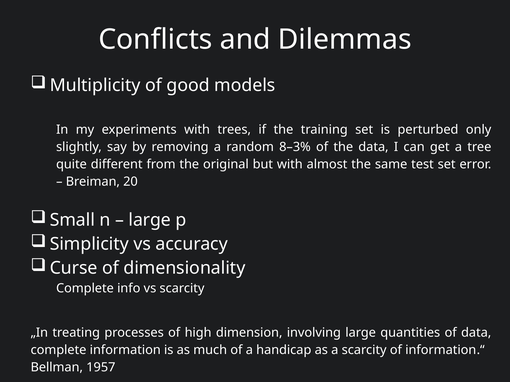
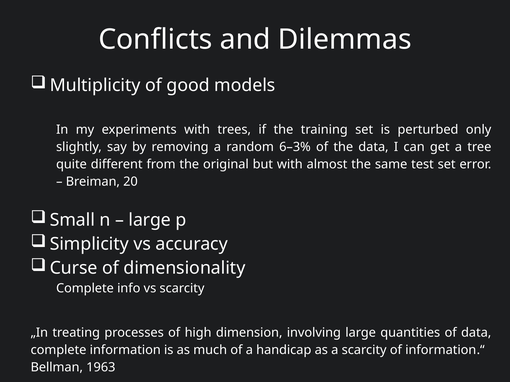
8–3%: 8–3% -> 6–3% (295, 147)
1957: 1957 -> 1963 (101, 368)
